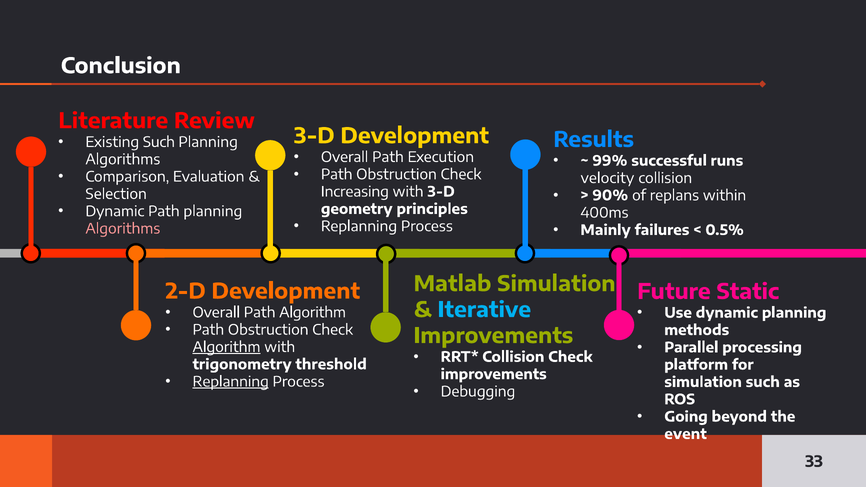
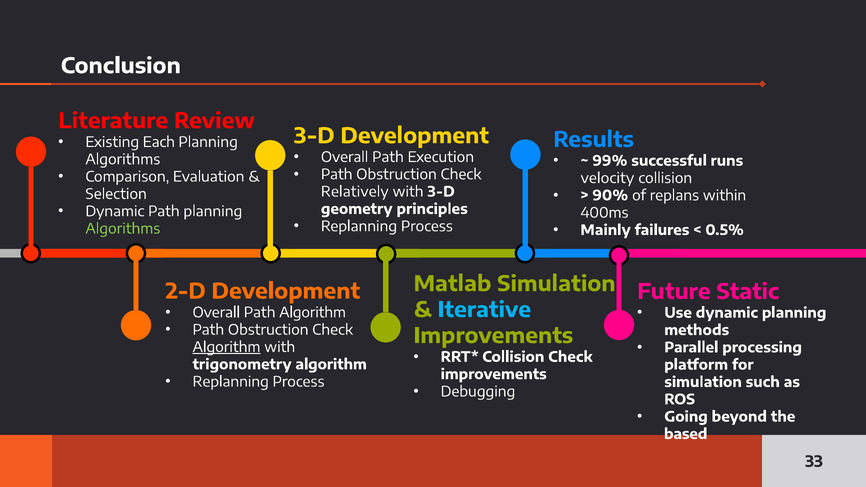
Existing Such: Such -> Each (159, 142)
Increasing: Increasing -> Relatively (355, 192)
Algorithms colour: pink -> light green (123, 229)
trigonometry threshold: threshold -> algorithm (331, 365)
Replanning underline: present -> none (231, 382)
event: event -> based (686, 434)
